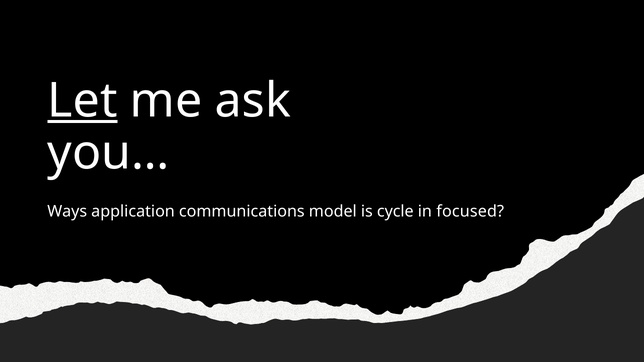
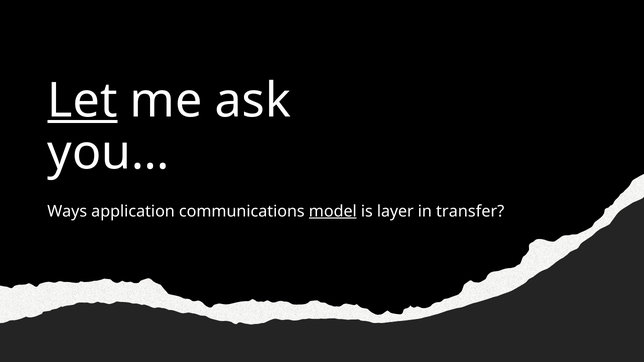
model underline: none -> present (333, 211)
cycle: cycle -> layer (395, 211)
focused: focused -> transfer (470, 211)
